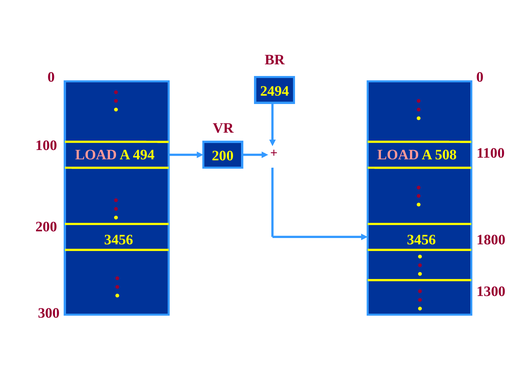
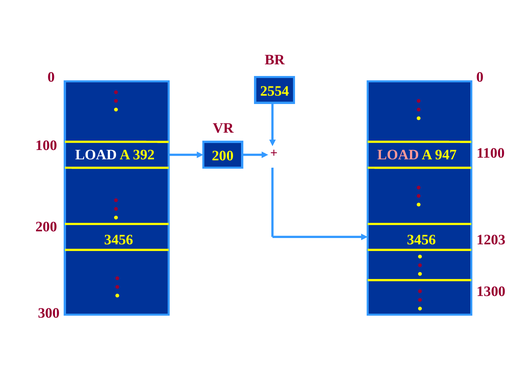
2494: 2494 -> 2554 (275, 91)
LOAD colour: pink -> white (96, 155)
494: 494 -> 392 (144, 155)
508: 508 -> 947 (446, 155)
1800: 1800 -> 1203 (491, 240)
